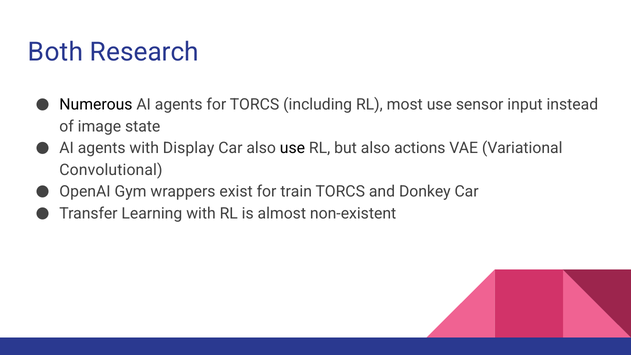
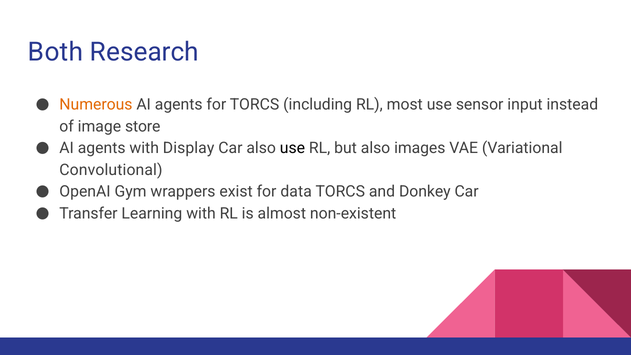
Numerous colour: black -> orange (96, 105)
state: state -> store (143, 126)
actions: actions -> images (420, 148)
train: train -> data (296, 192)
